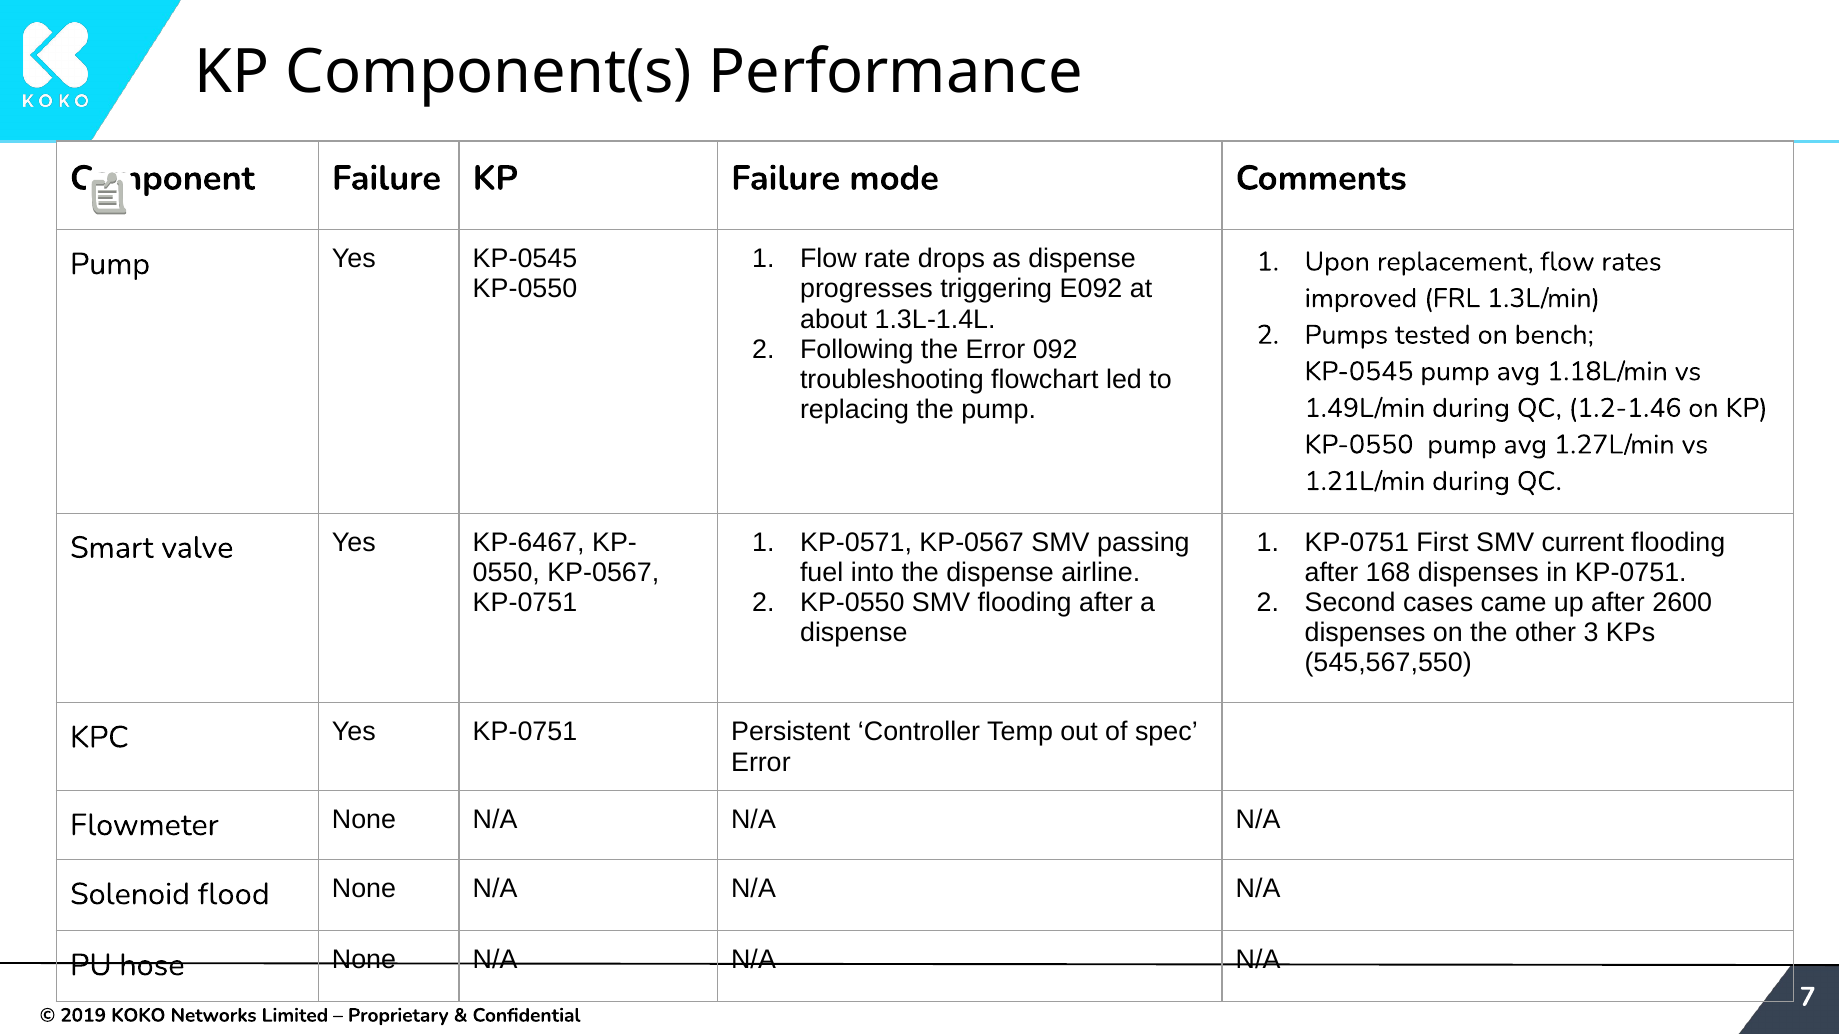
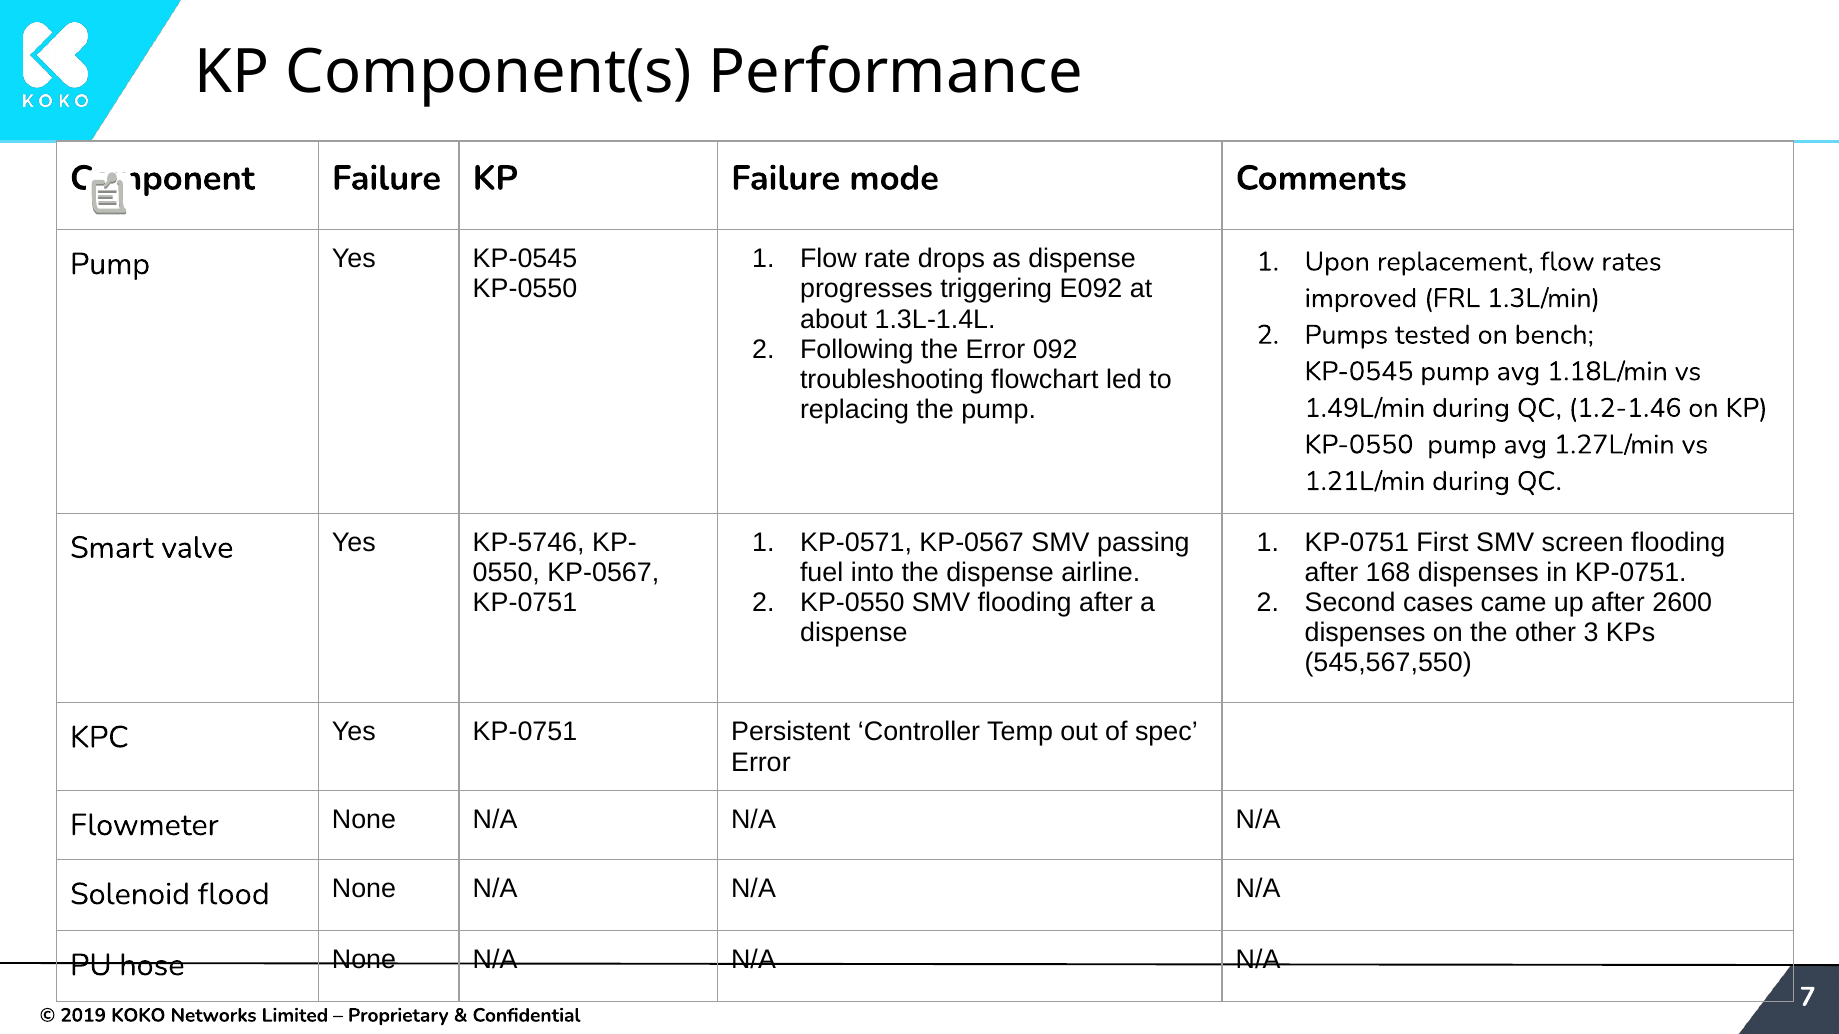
current: current -> screen (1583, 543)
KP-6467: KP-6467 -> KP-5746 (529, 543)
